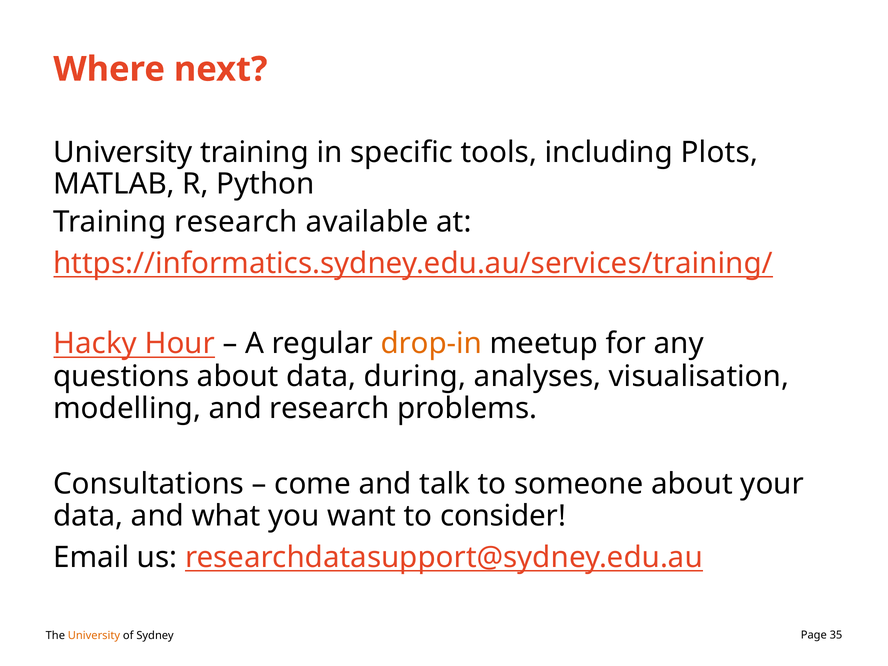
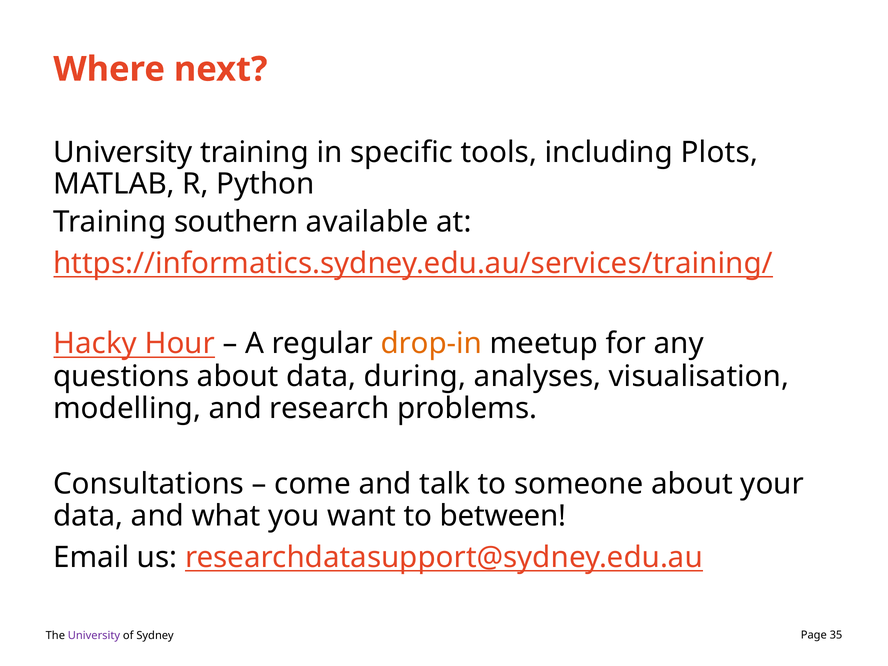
Training research: research -> southern (236, 222)
consider: consider -> between (503, 516)
University colour: orange -> purple (94, 636)
